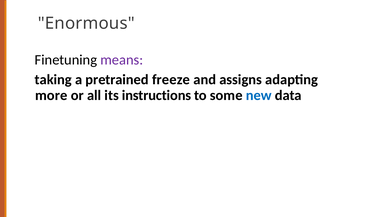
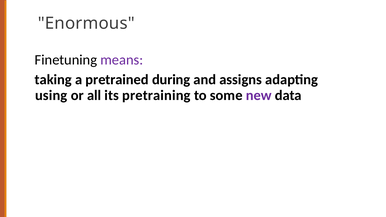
freeze: freeze -> during (171, 80)
more: more -> using (51, 95)
instructions: instructions -> pretraining (156, 95)
new colour: blue -> purple (259, 95)
